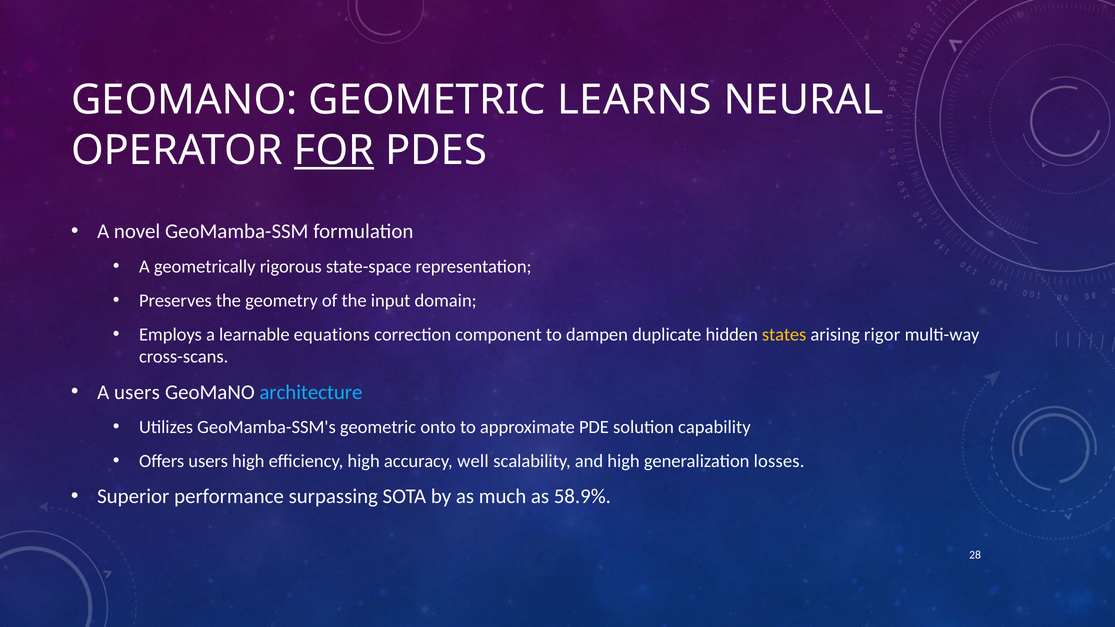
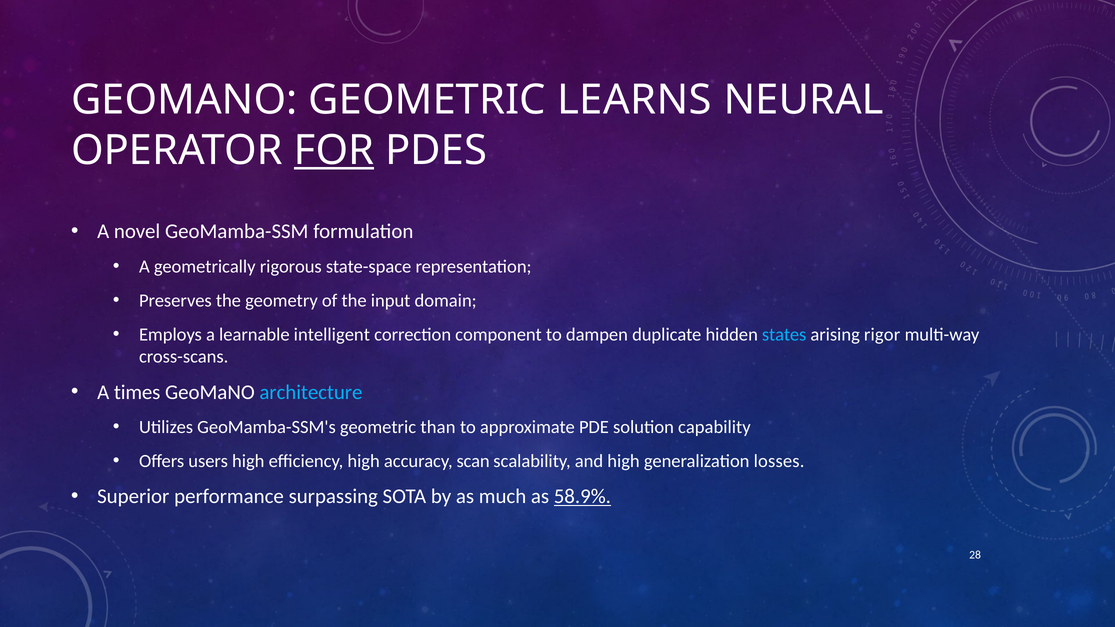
equations: equations -> intelligent (332, 335)
states colour: yellow -> light blue (784, 335)
A users: users -> times (137, 392)
onto: onto -> than (438, 427)
well: well -> scan (473, 461)
58.9% underline: none -> present (582, 497)
